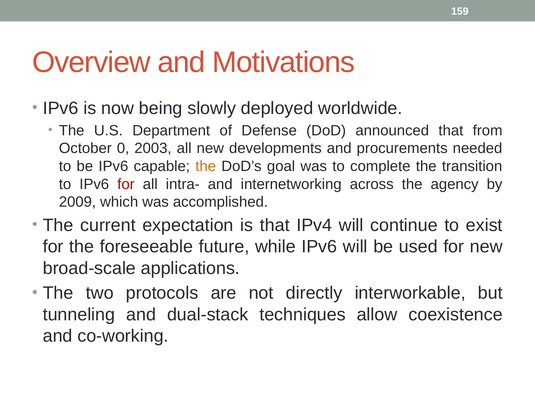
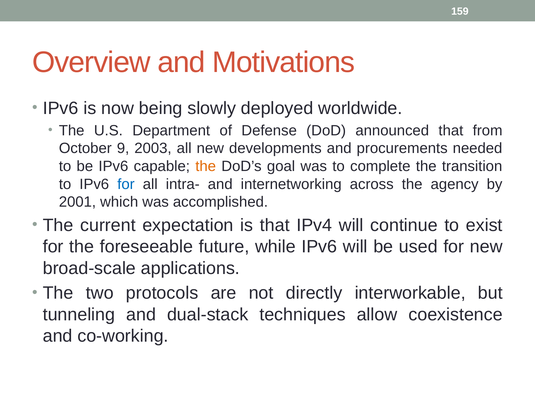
0: 0 -> 9 (123, 149)
for colour: red -> blue (126, 184)
2009: 2009 -> 2001 (77, 202)
